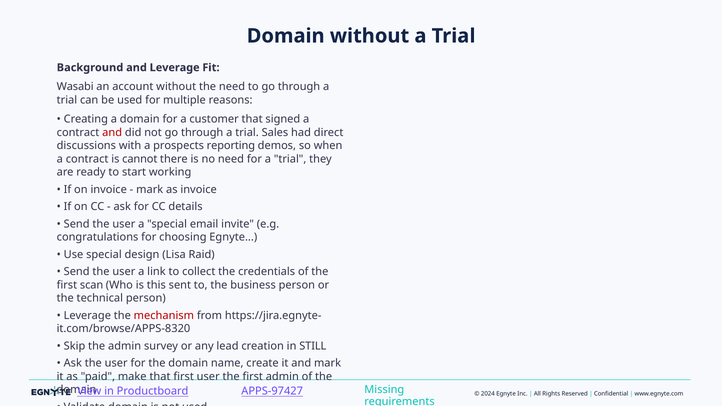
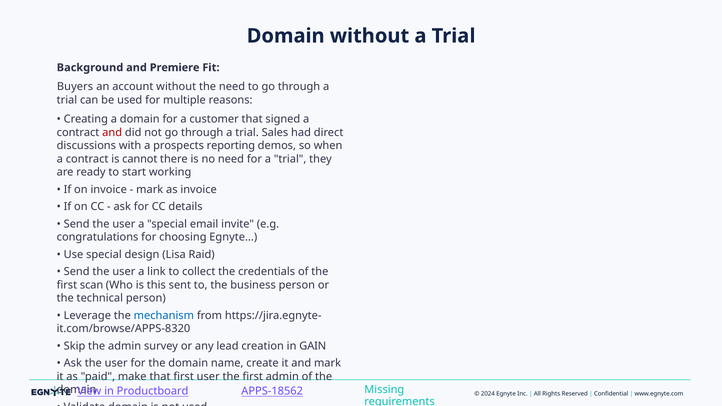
and Leverage: Leverage -> Premiere (175, 68)
Wasabi: Wasabi -> Buyers (75, 87)
mechanism colour: red -> blue (164, 316)
STILL: STILL -> GAIN (313, 346)
APPS-97427: APPS-97427 -> APPS-18562 (272, 391)
